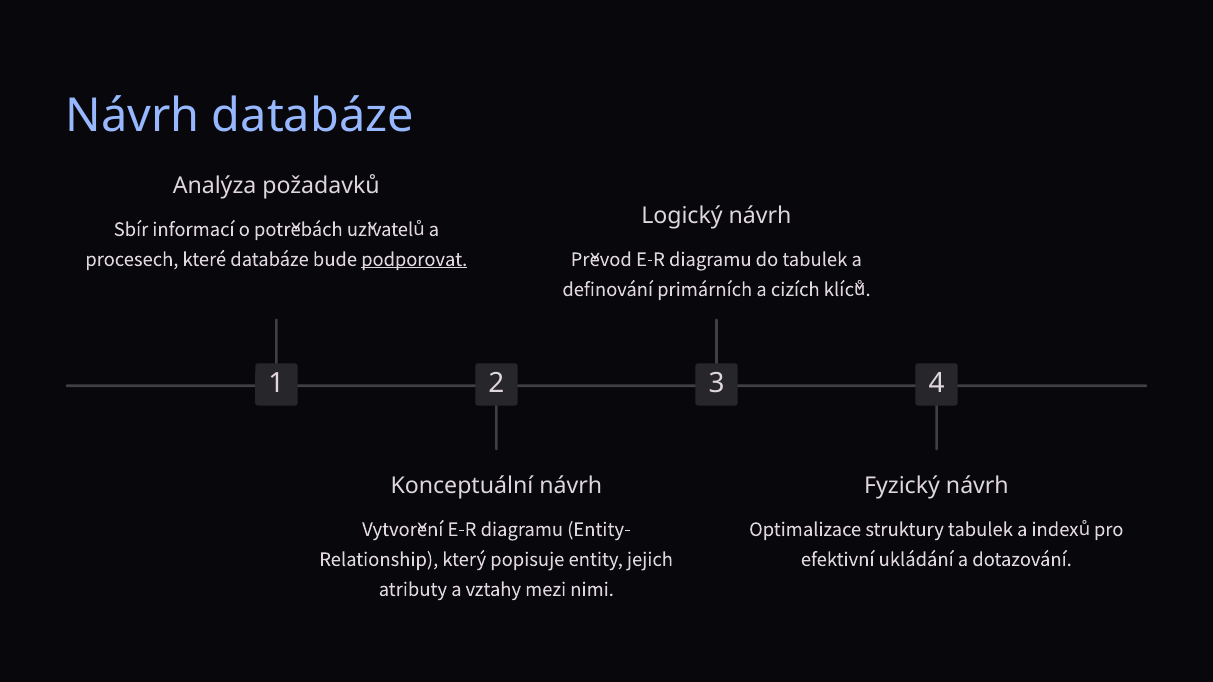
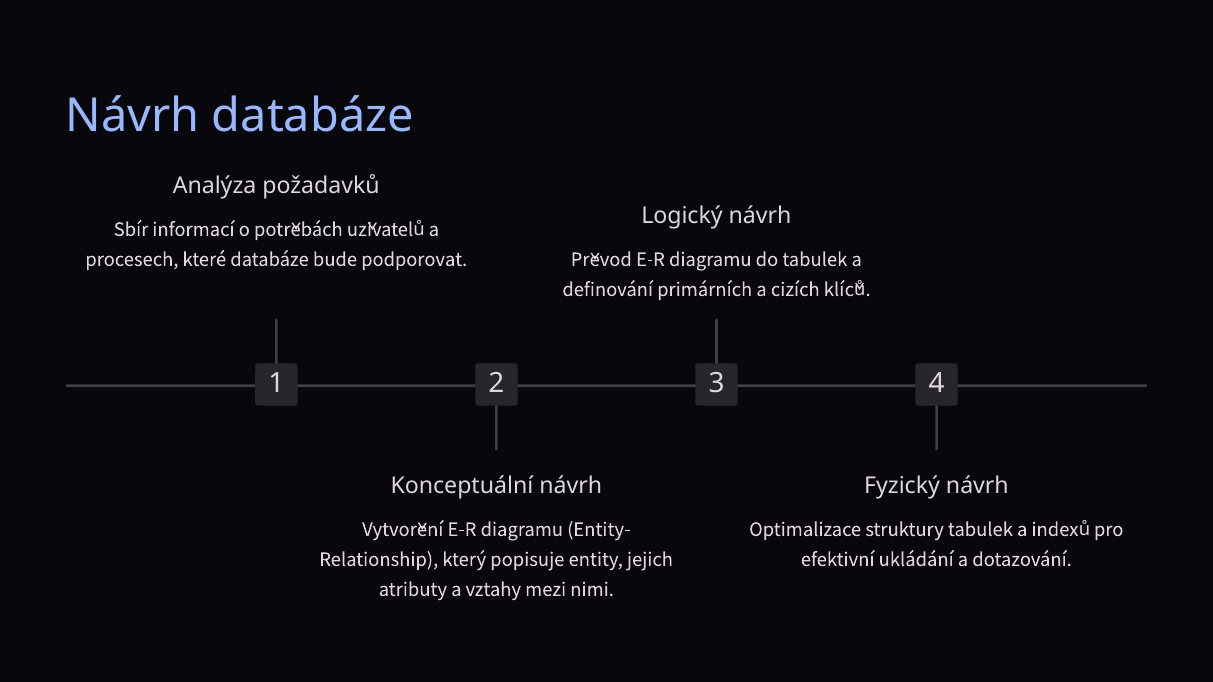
podporovat underline: present -> none (414, 260)
